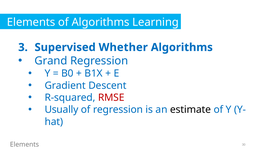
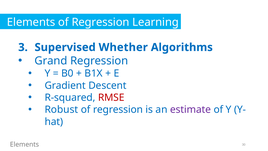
Elements of Algorithms: Algorithms -> Regression (101, 22)
Usually: Usually -> Robust (61, 109)
estimate colour: black -> purple (191, 109)
